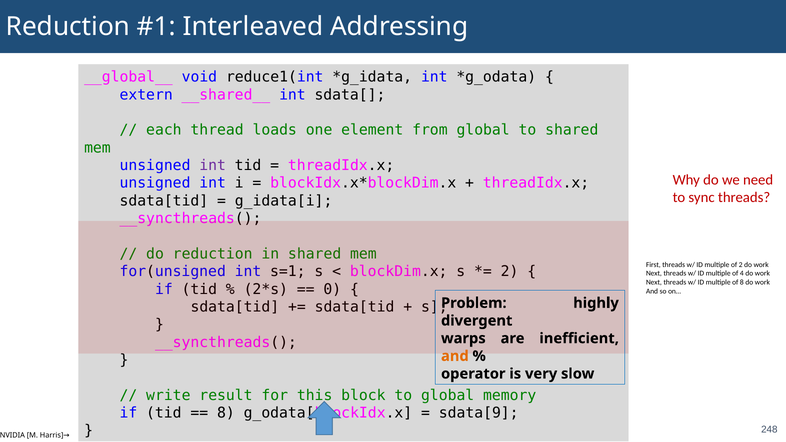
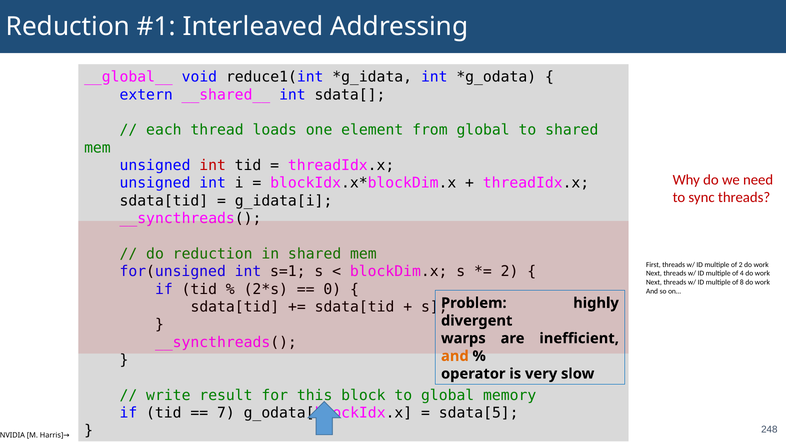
int colour: purple -> red (213, 165)
8: 8 -> 7 (226, 413)
sdata[9: sdata[9 -> sdata[5 (479, 413)
